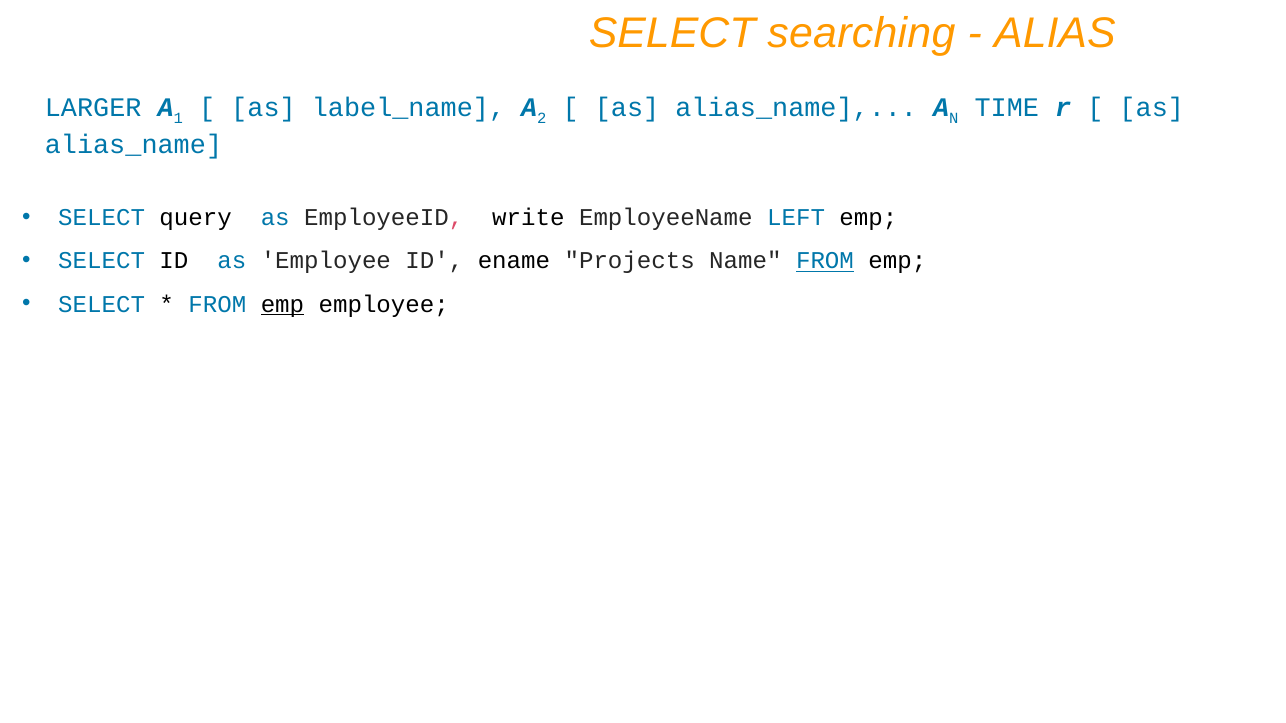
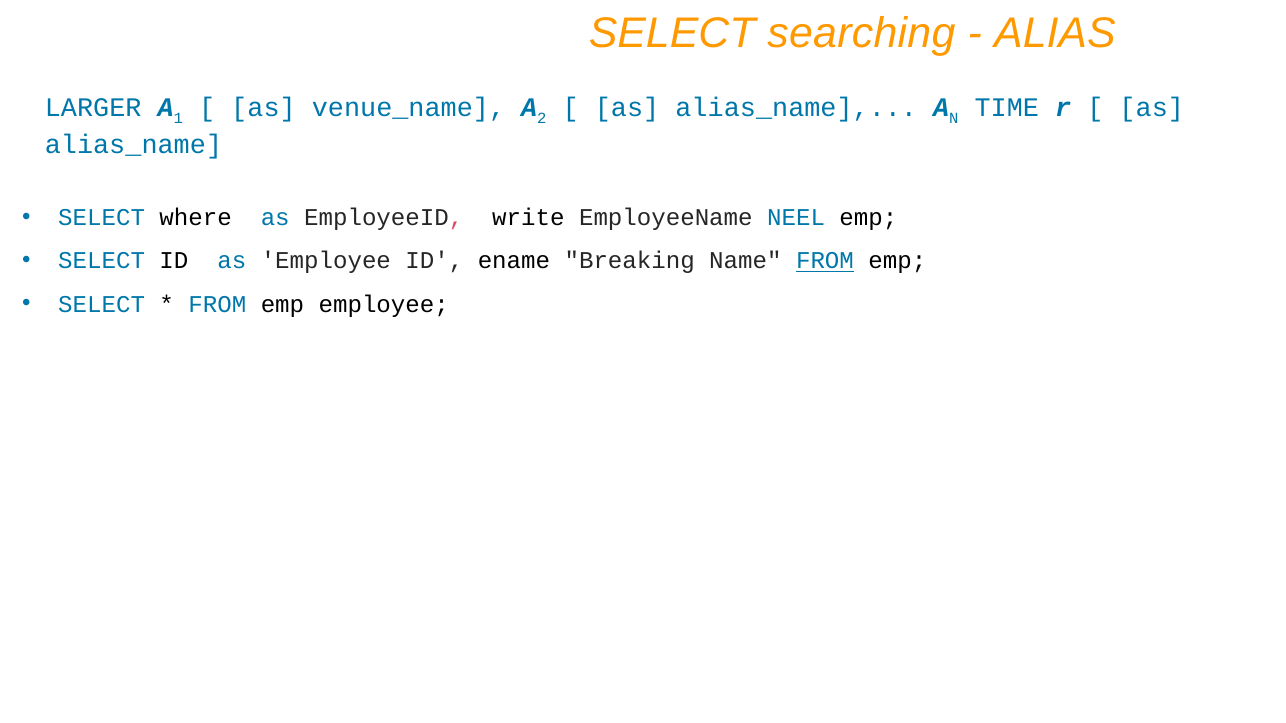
label_name: label_name -> venue_name (408, 108)
query: query -> where (196, 218)
LEFT: LEFT -> NEEL (796, 218)
Projects: Projects -> Breaking (630, 261)
emp underline: present -> none (282, 304)
